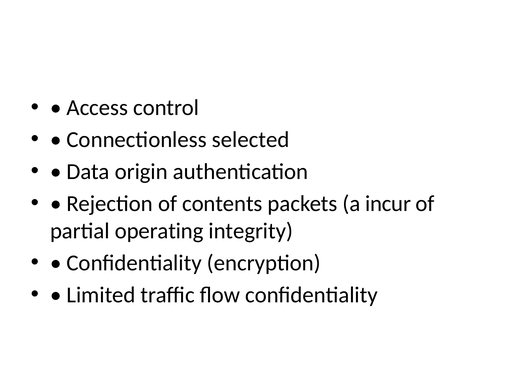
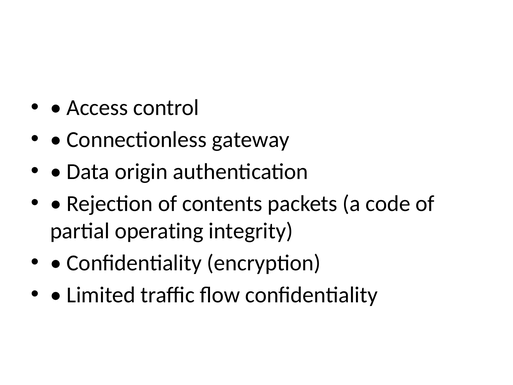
selected: selected -> gateway (251, 140)
incur: incur -> code (388, 203)
